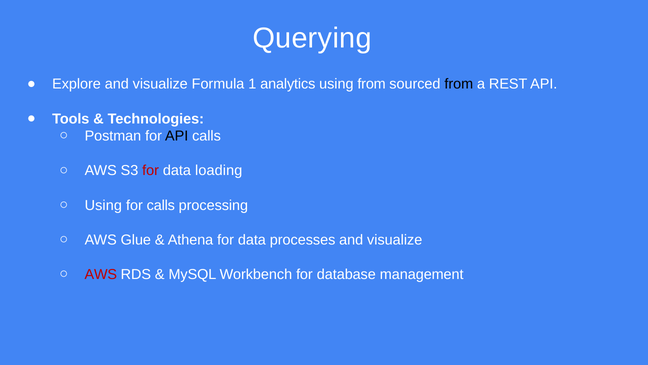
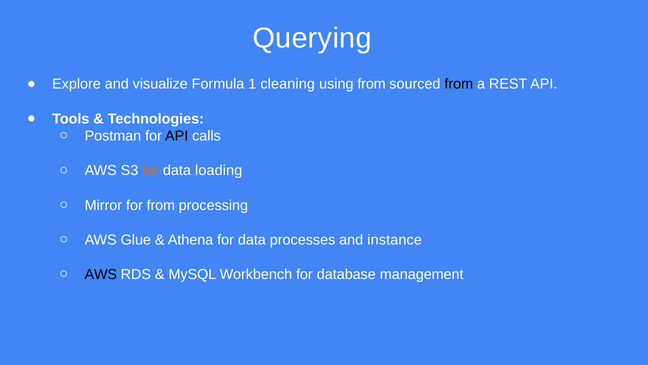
analytics: analytics -> cleaning (288, 84)
for colour: red -> orange (151, 170)
Using: Using -> Mirror (103, 205)
for calls: calls -> from (161, 205)
visualize: visualize -> instance (395, 240)
AWS colour: red -> black (101, 274)
